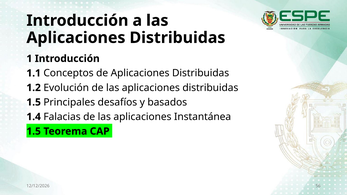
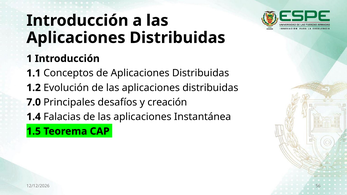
1.5: 1.5 -> 7.0 (34, 102)
basados: basados -> creación (167, 102)
